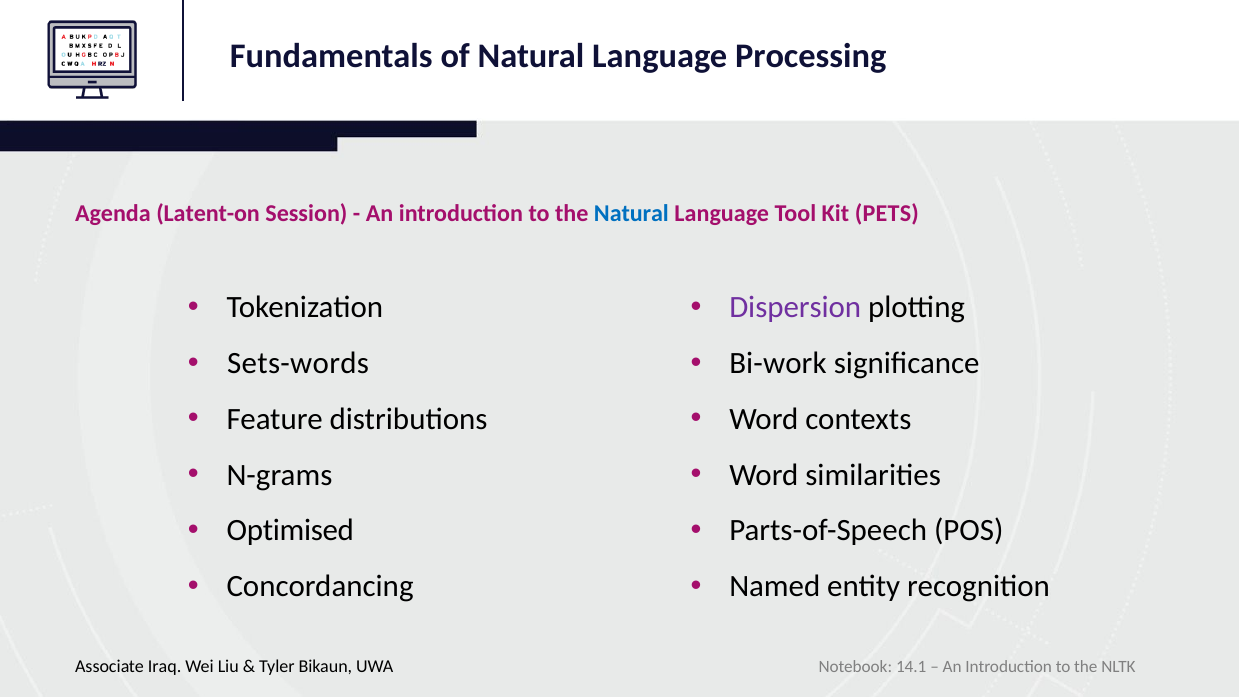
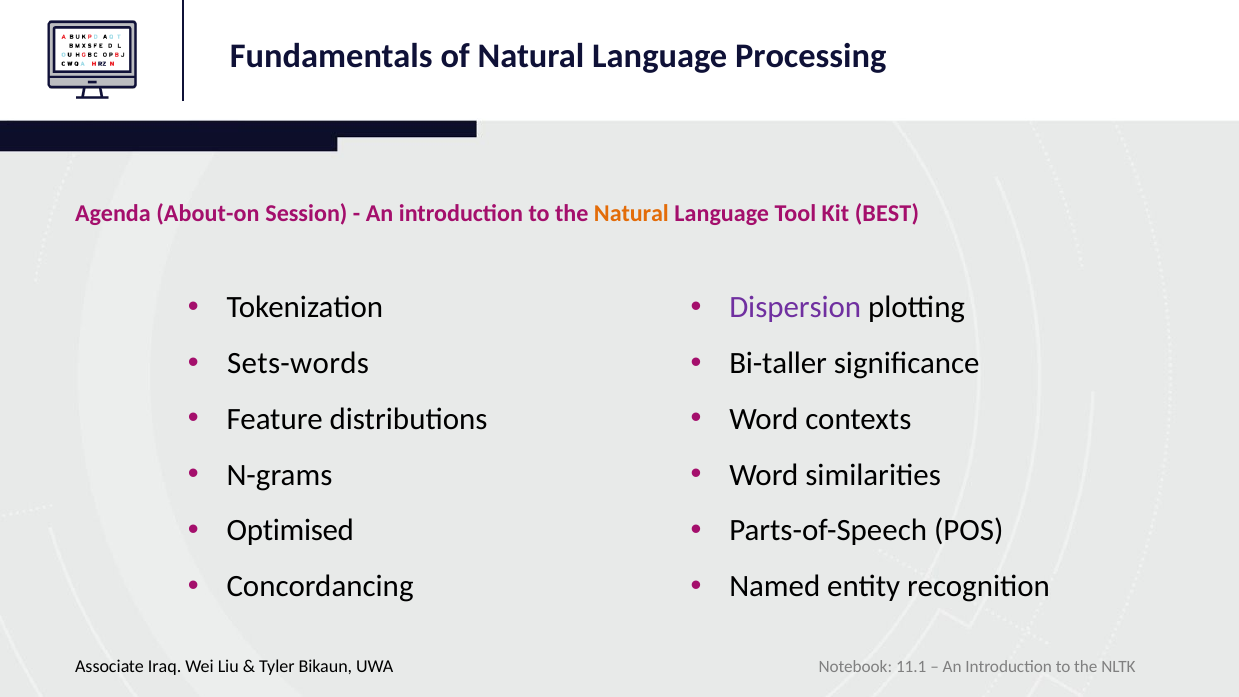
Latent-on: Latent-on -> About-on (208, 214)
Natural colour: blue -> orange (631, 214)
PETS: PETS -> BEST (887, 214)
Bi-work: Bi-work -> Bi-taller (778, 363)
14.1: 14.1 -> 11.1 (911, 667)
